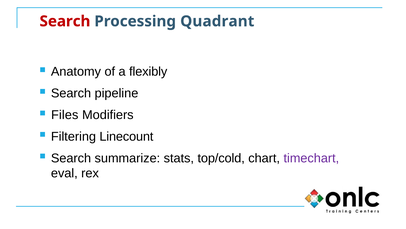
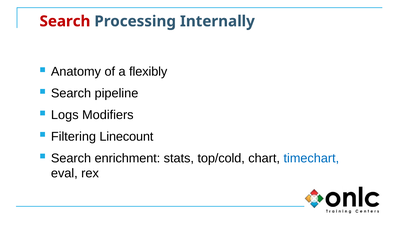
Quadrant: Quadrant -> Internally (217, 21)
Files: Files -> Logs (65, 115)
summarize: summarize -> enrichment (127, 158)
timechart colour: purple -> blue (311, 158)
